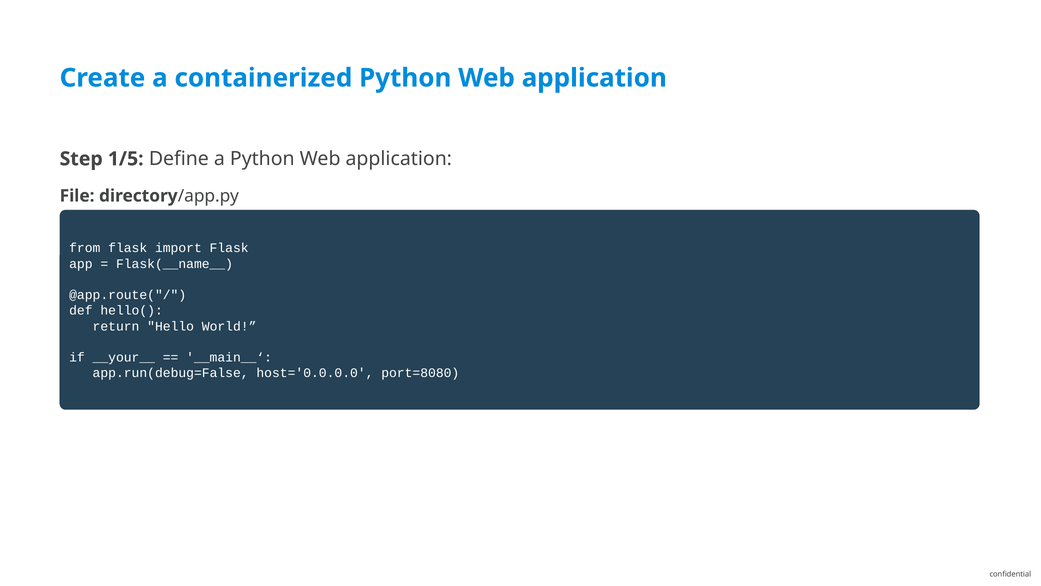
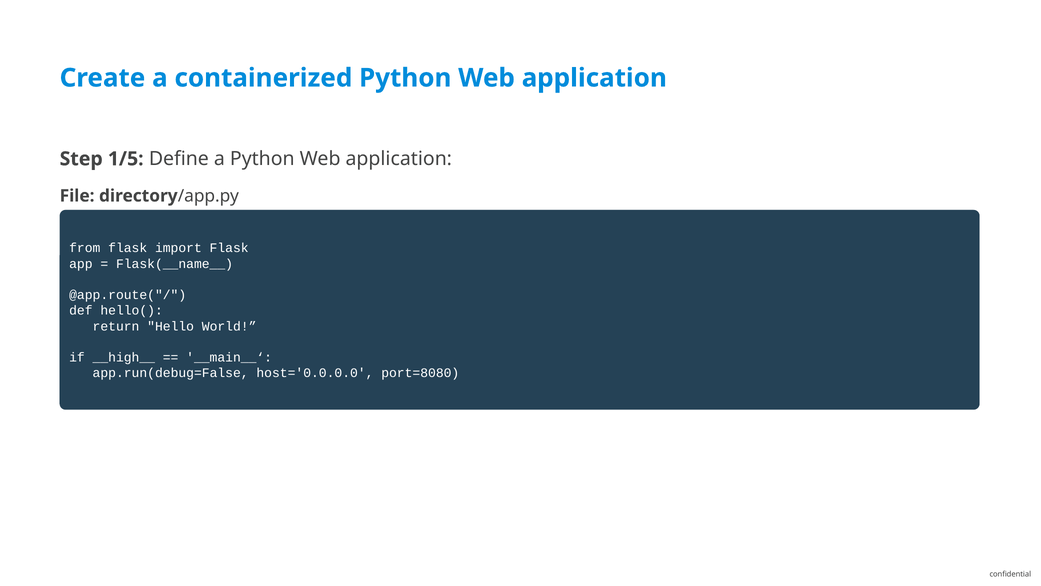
__your__: __your__ -> __high__ (124, 357)
